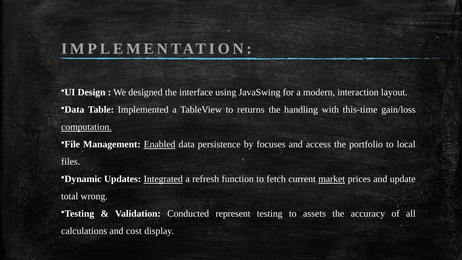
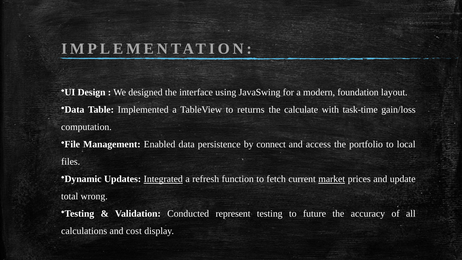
interaction: interaction -> foundation (358, 92)
handling: handling -> calculate (301, 110)
this-time: this-time -> task-time (360, 110)
computation underline: present -> none (86, 127)
Enabled underline: present -> none (160, 144)
focuses: focuses -> connect (271, 144)
assets: assets -> future (315, 214)
